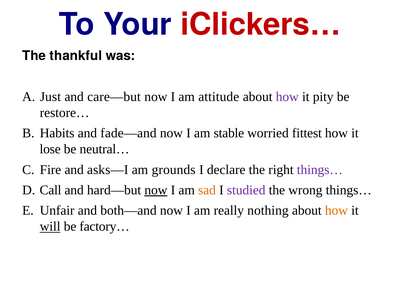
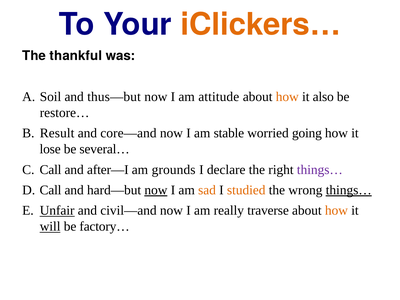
iClickers… colour: red -> orange (261, 25)
Just: Just -> Soil (50, 97)
care—but: care—but -> thus—but (114, 97)
how colour: purple -> orange (287, 97)
pity: pity -> also (323, 97)
Habits: Habits -> Result (57, 133)
fade—and: fade—and -> core—and (128, 133)
fittest: fittest -> going (307, 133)
neutral…: neutral… -> several… (105, 149)
Fire: Fire -> Call (51, 170)
asks—I: asks—I -> after—I (108, 170)
studied colour: purple -> orange (246, 190)
things… underline: none -> present (349, 190)
Unfair underline: none -> present (57, 211)
both—and: both—and -> civil—and (129, 211)
nothing: nothing -> traverse (268, 211)
